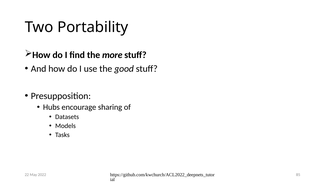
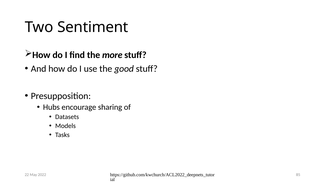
Portability: Portability -> Sentiment (93, 27)
